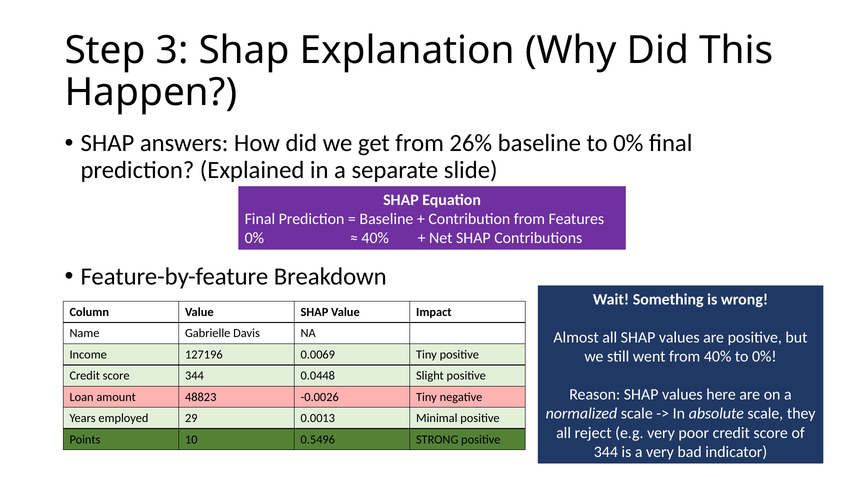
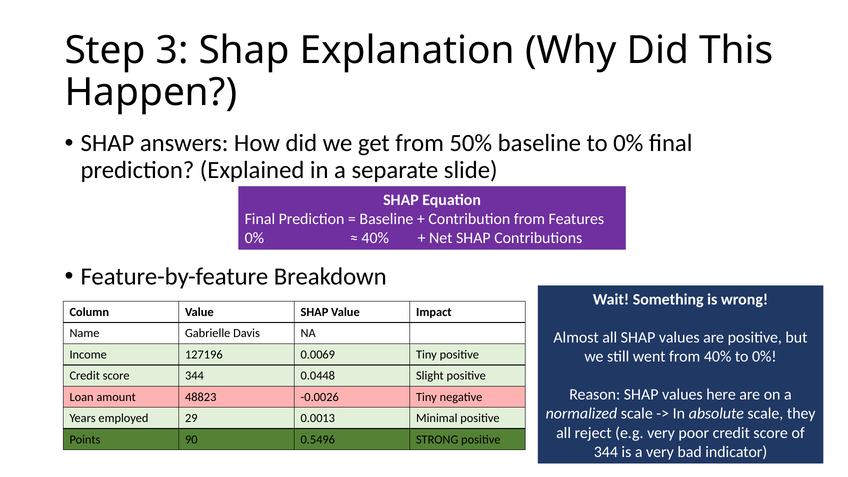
26%: 26% -> 50% (471, 143)
10: 10 -> 90 (191, 439)
